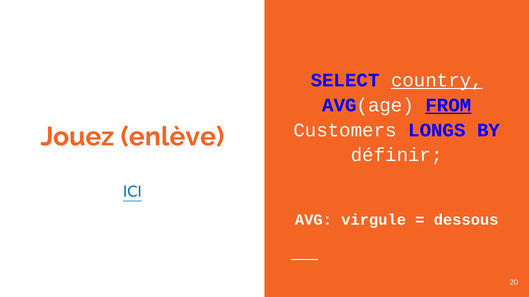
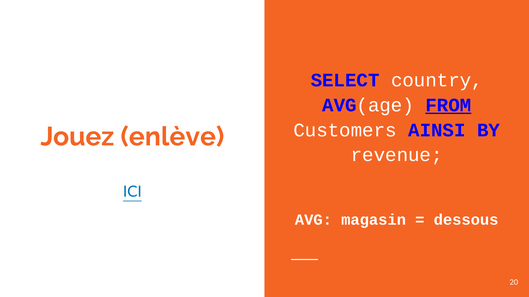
country underline: present -> none (437, 80)
LONGS: LONGS -> AINSI (437, 130)
définir: définir -> revenue (397, 155)
virgule: virgule -> magasin (374, 220)
